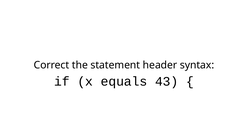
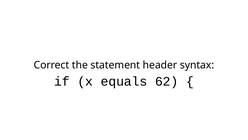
43: 43 -> 62 (167, 81)
